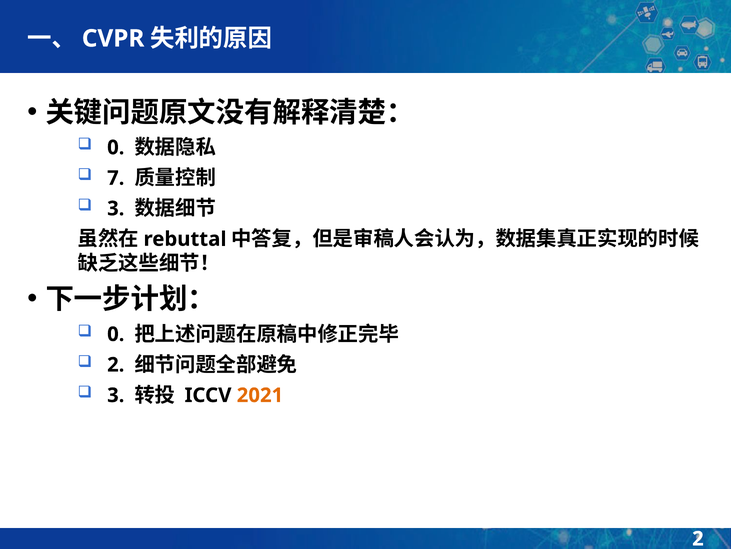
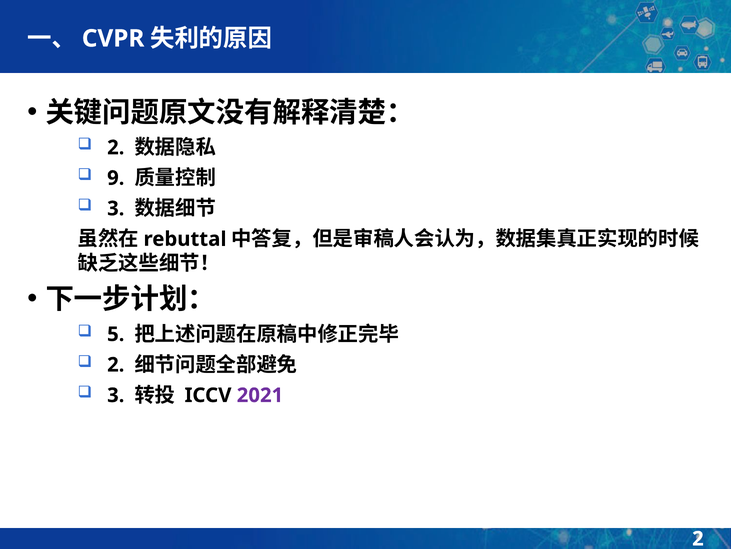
0: 0 -> 2 (116, 147)
7: 7 -> 9 (116, 178)
0: 0 -> 5 (116, 334)
2021 colour: orange -> purple (260, 395)
